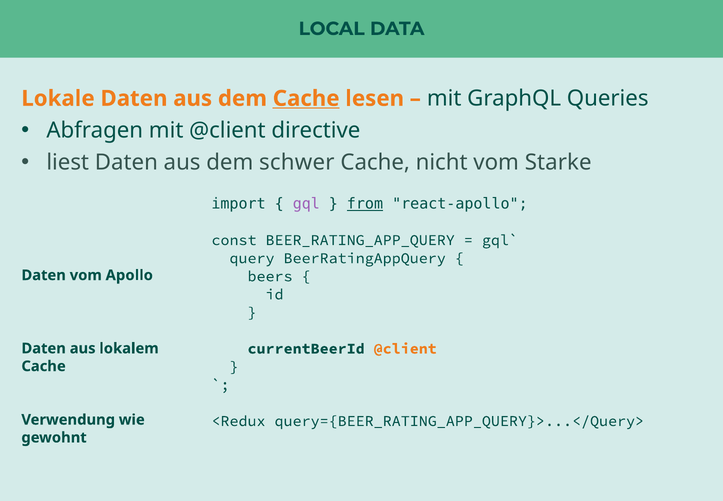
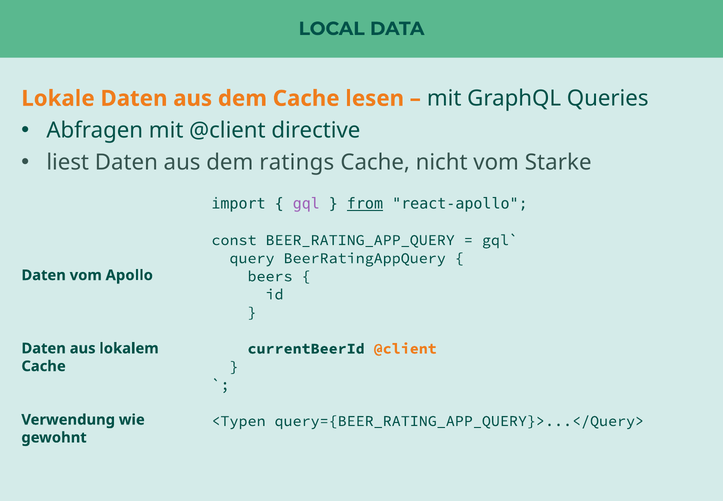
Cache underline: present -> none (306, 98)
schwer: schwer -> ratings (297, 162)
<Redux: <Redux -> <Typen (239, 421)
